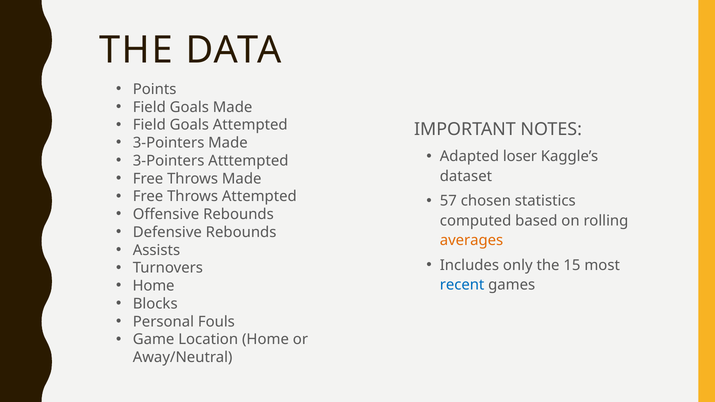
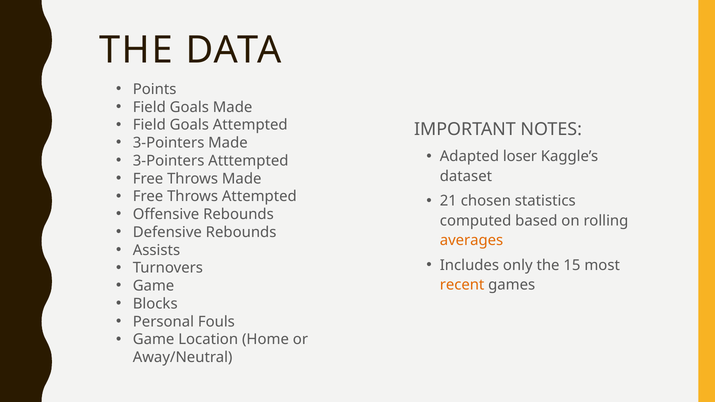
57: 57 -> 21 (448, 201)
Home: Home -> Game (153, 286)
recent colour: blue -> orange (462, 285)
